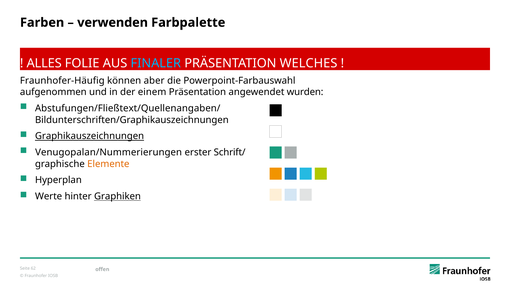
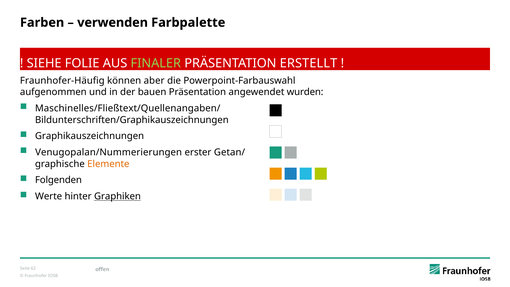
ALLES: ALLES -> SIEHE (44, 63)
FINALER colour: light blue -> light green (156, 63)
WELCHES: WELCHES -> ERSTELLT (309, 63)
einem: einem -> bauen (152, 92)
Abstufungen/Fließtext/Quellenangaben/: Abstufungen/Fließtext/Quellenangaben/ -> Maschinelles/Fließtext/Quellenangaben/ (128, 108)
Graphikauszeichnungen underline: present -> none (90, 136)
Schrift/: Schrift/ -> Getan/ (230, 152)
Hyperplan: Hyperplan -> Folgenden (58, 180)
